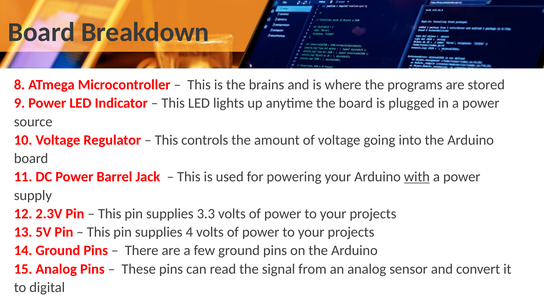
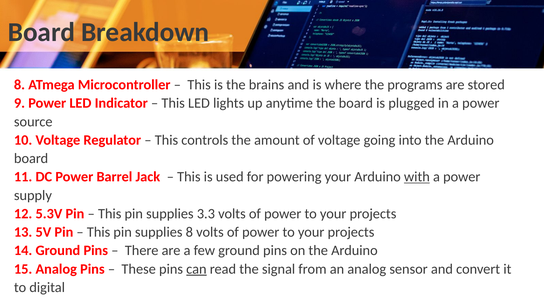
2.3V: 2.3V -> 5.3V (49, 214)
supplies 4: 4 -> 8 (189, 232)
can underline: none -> present (196, 269)
